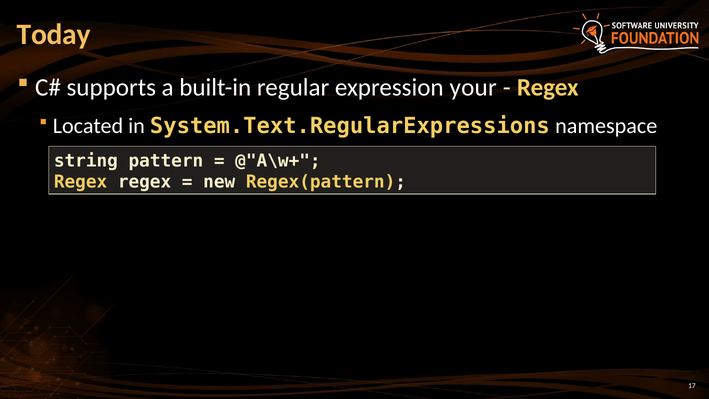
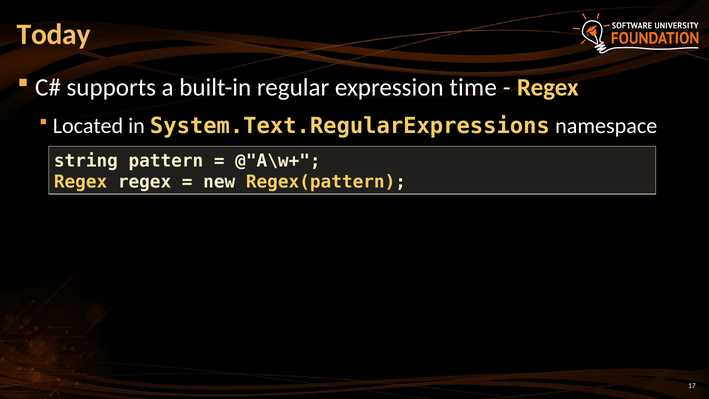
your: your -> time (473, 87)
